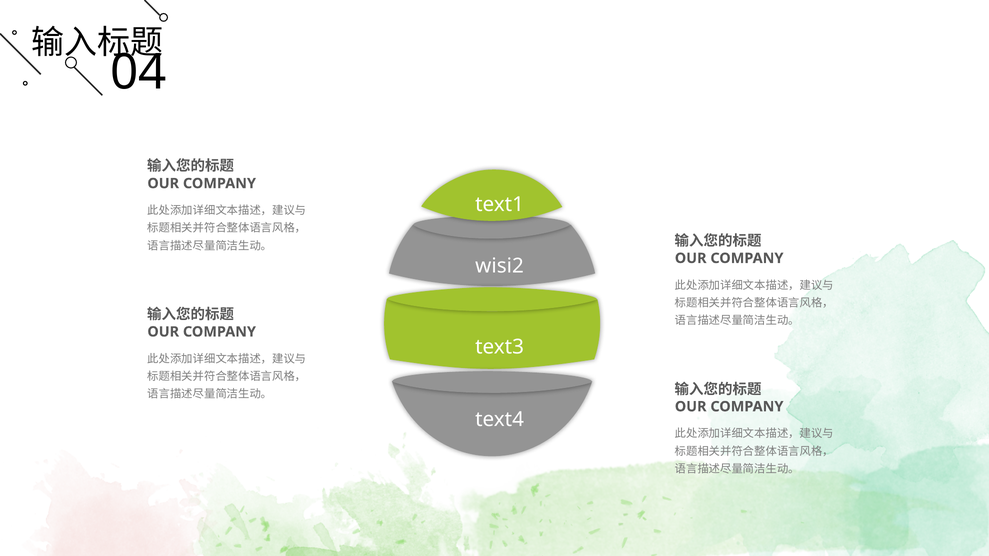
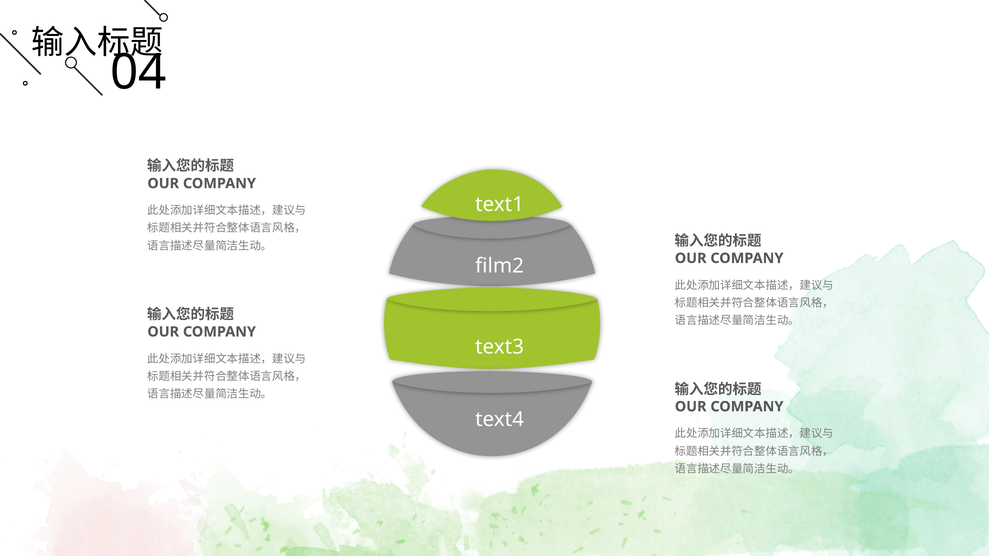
wisi2: wisi2 -> film2 (500, 266)
